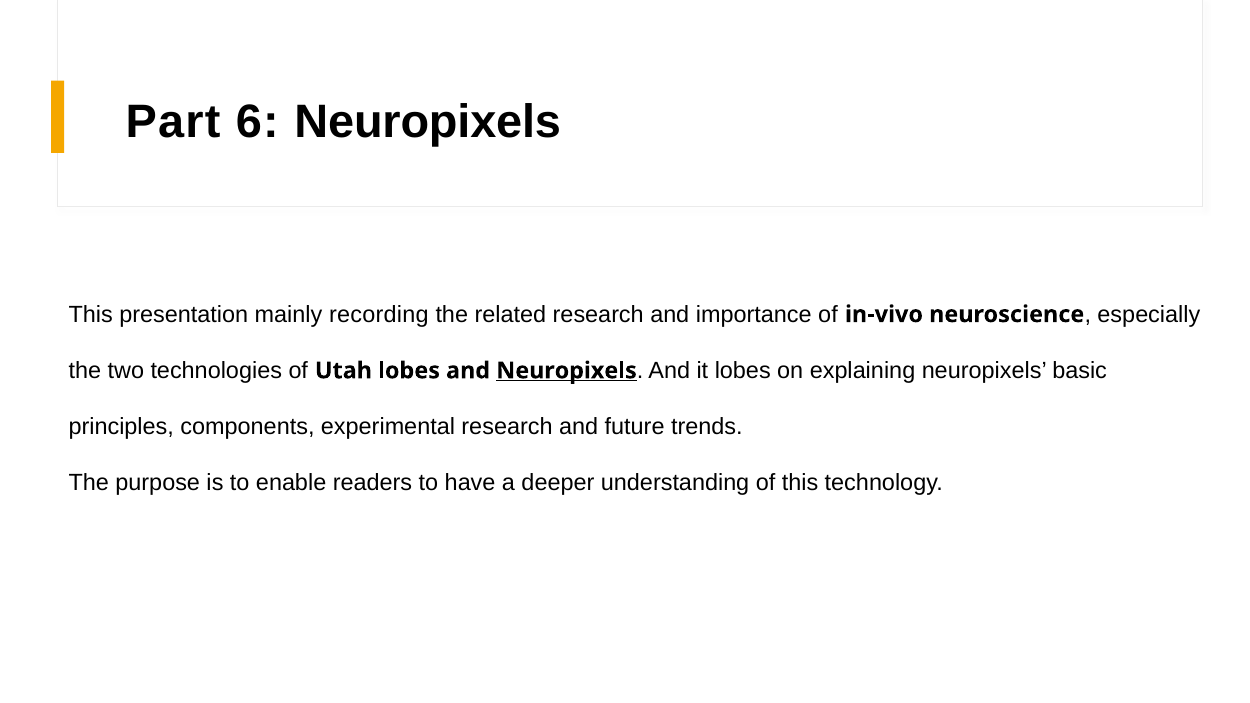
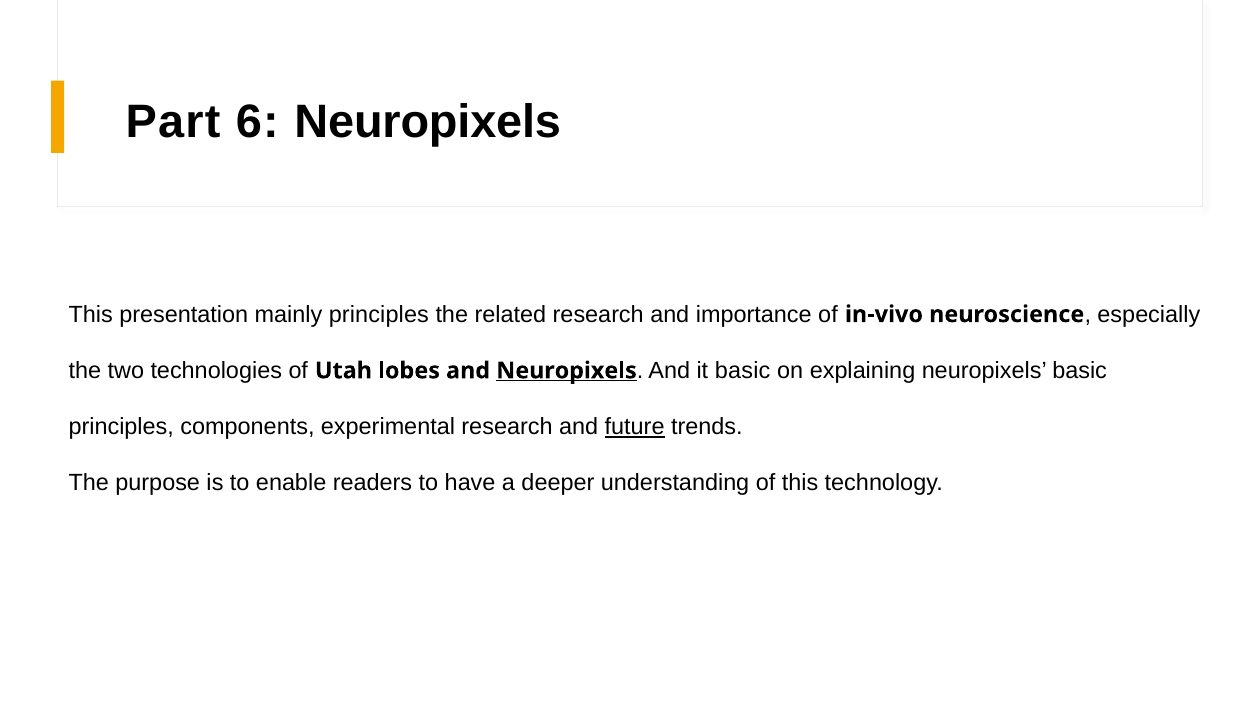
mainly recording: recording -> principles (379, 314)
it lobes: lobes -> basic (743, 371)
future underline: none -> present (635, 427)
